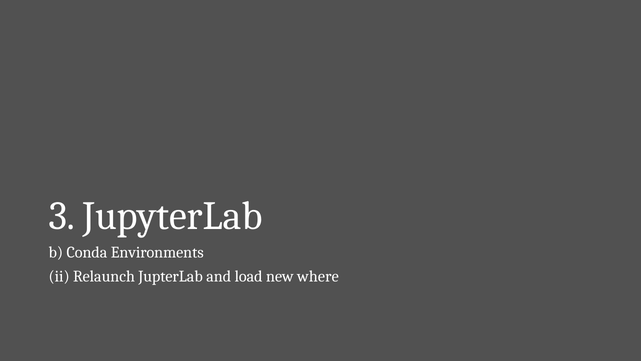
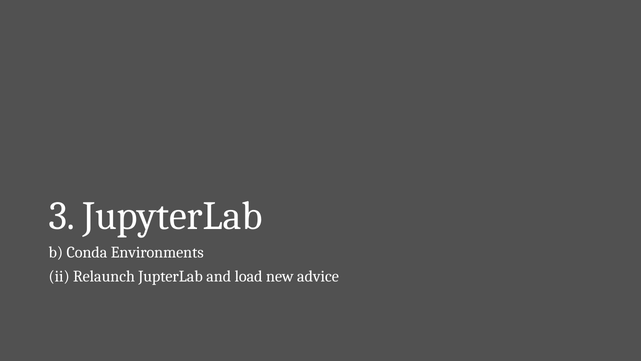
where: where -> advice (318, 276)
